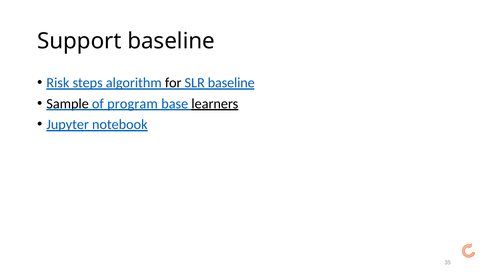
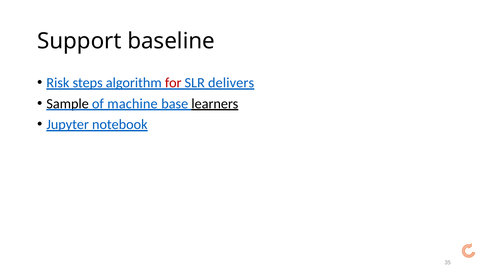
for colour: black -> red (173, 83)
SLR baseline: baseline -> delivers (231, 83)
program: program -> machine (132, 103)
